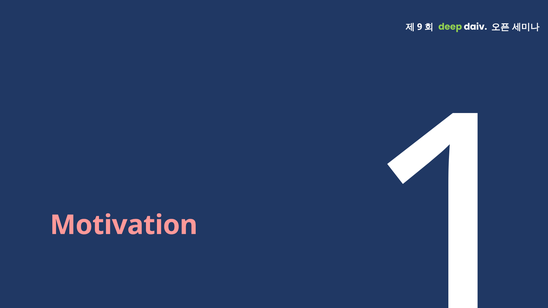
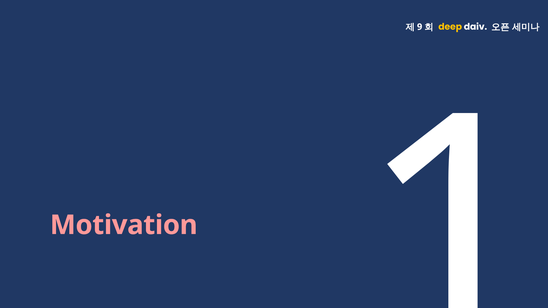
deep colour: light green -> yellow (450, 27)
